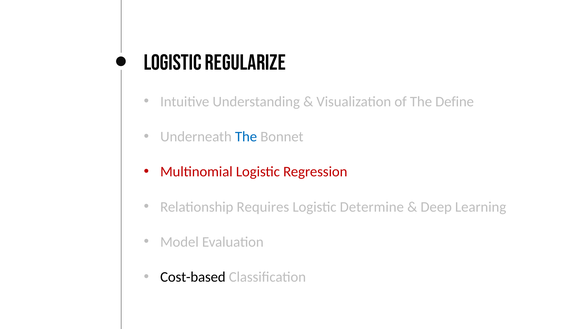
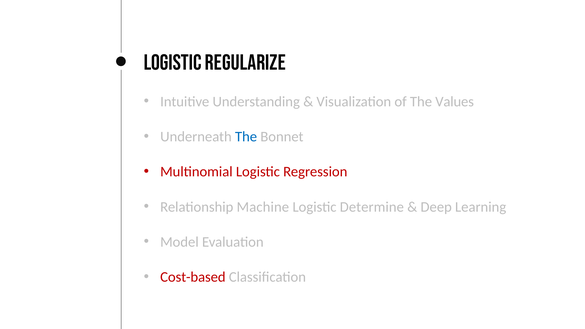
Define: Define -> Values (455, 102)
Requires: Requires -> Machine (263, 207)
Cost-based colour: black -> red (193, 277)
